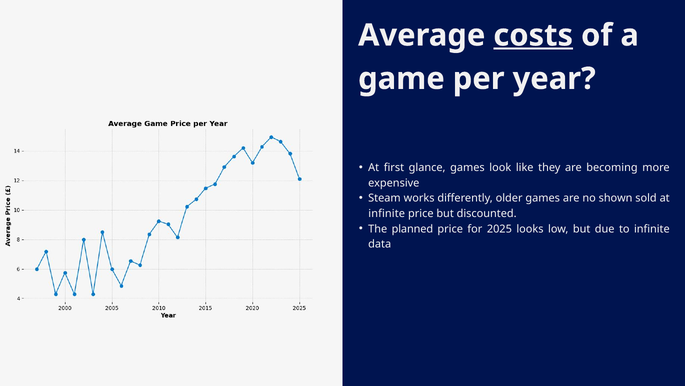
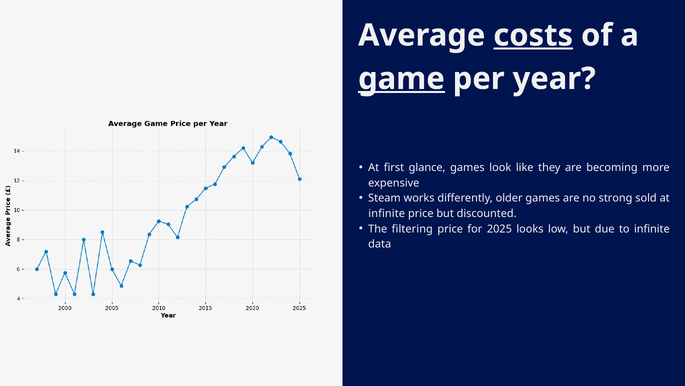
game underline: none -> present (401, 79)
shown: shown -> strong (616, 198)
planned: planned -> filtering (412, 229)
